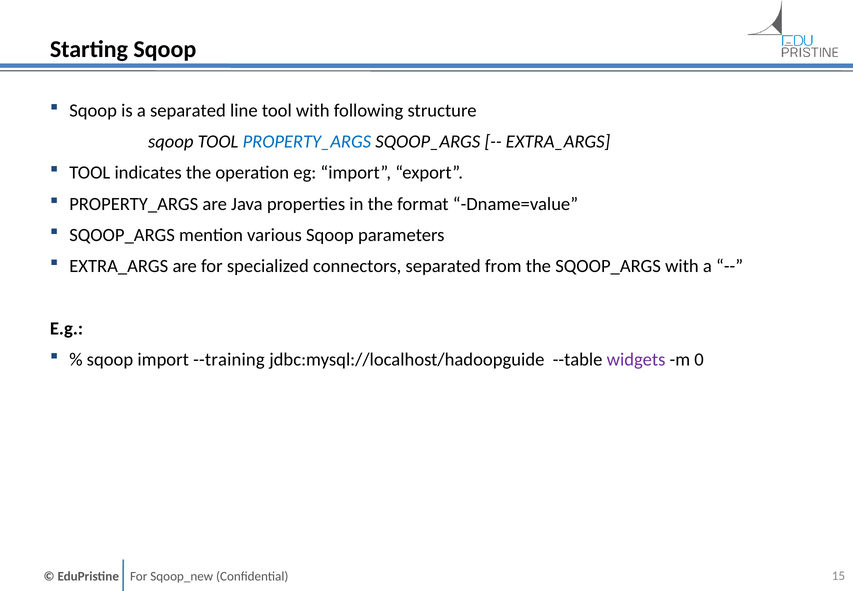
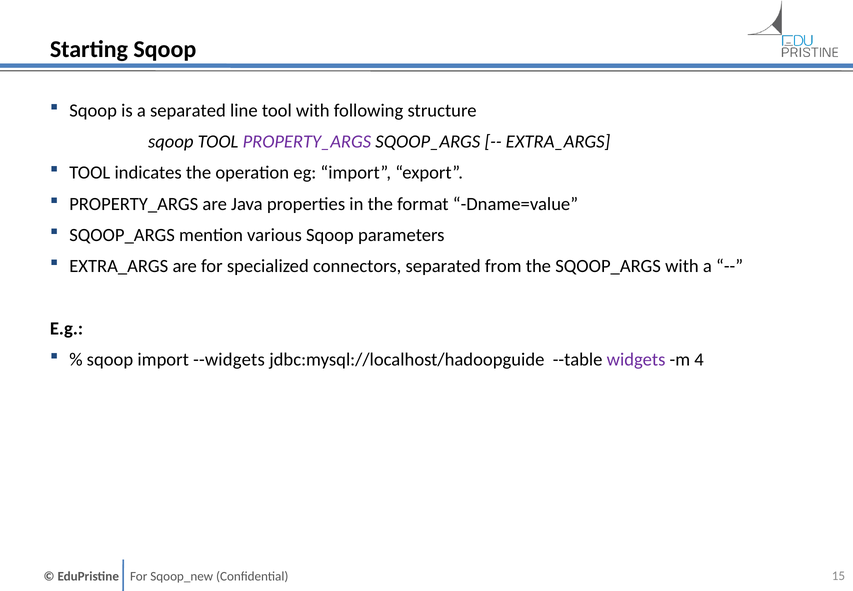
PROPERTY_ARGS colour: blue -> purple (307, 142)
--training: --training -> --widgets (229, 359)
0: 0 -> 4 (699, 359)
